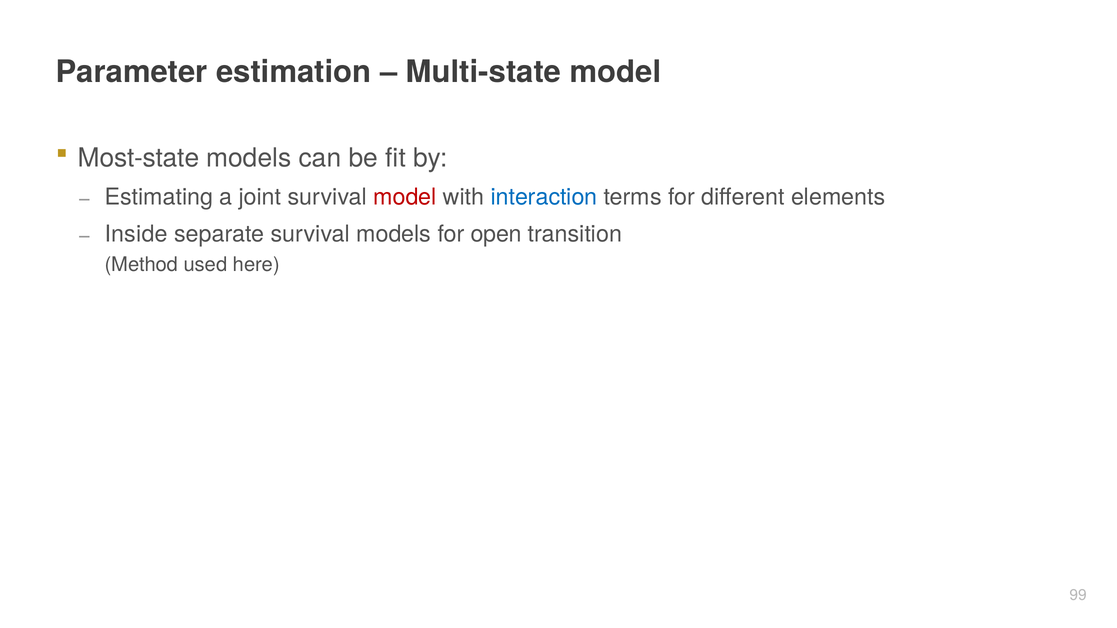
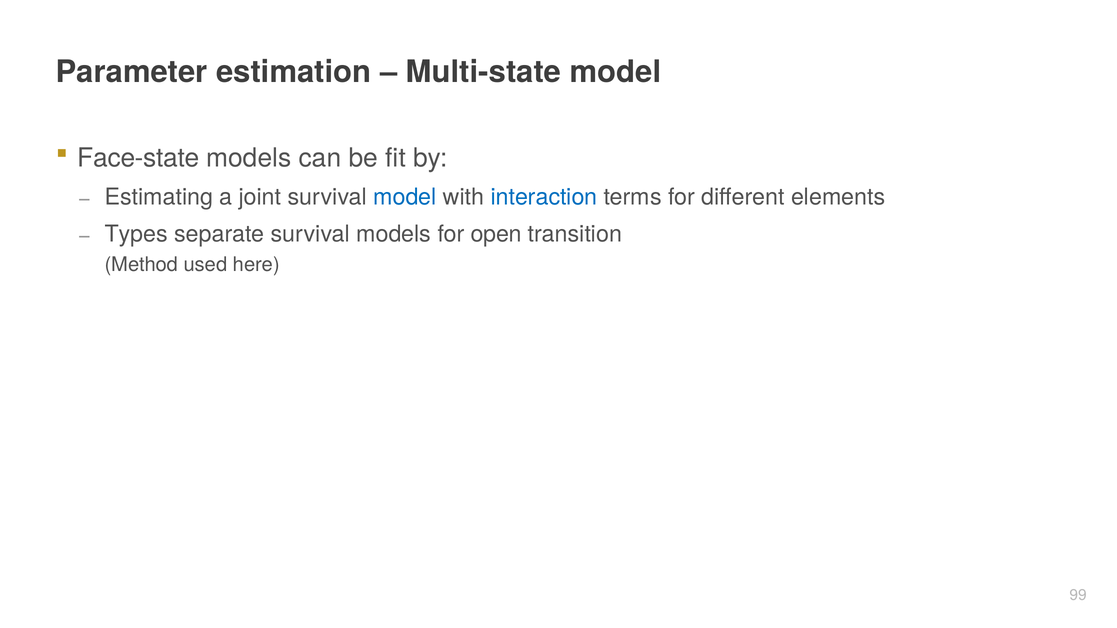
Most-state: Most-state -> Face-state (139, 158)
model colour: red -> blue (405, 197)
Inside: Inside -> Types (136, 234)
